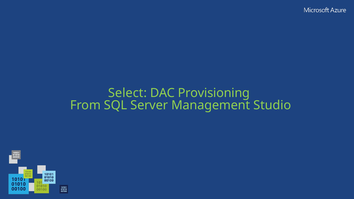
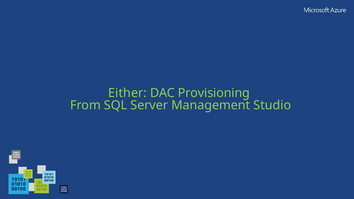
Select: Select -> Either (127, 93)
